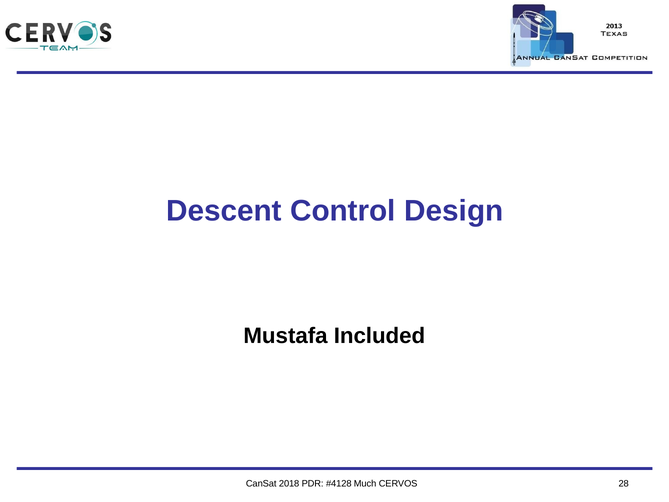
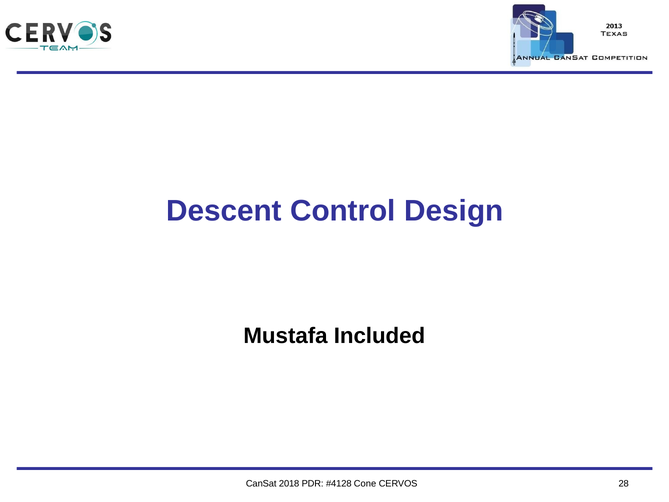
Much: Much -> Cone (365, 483)
